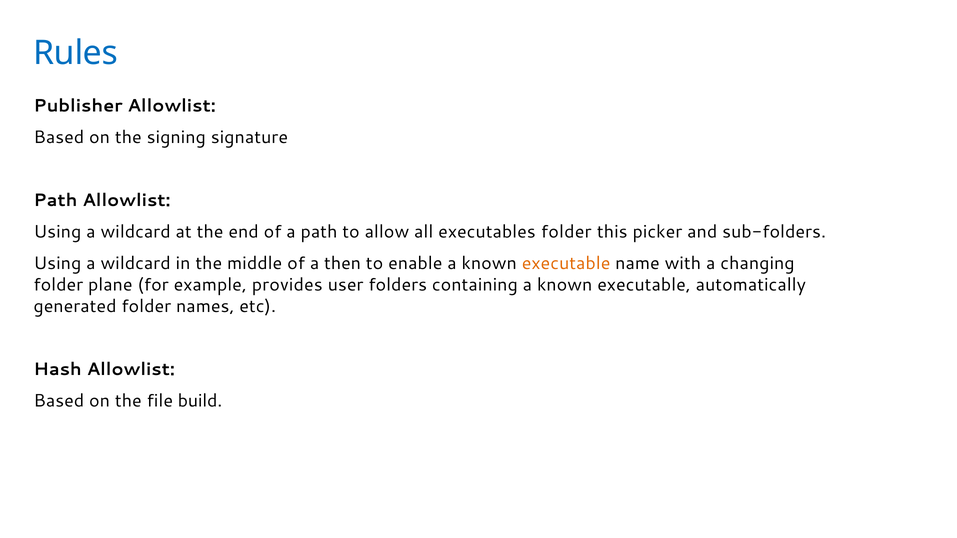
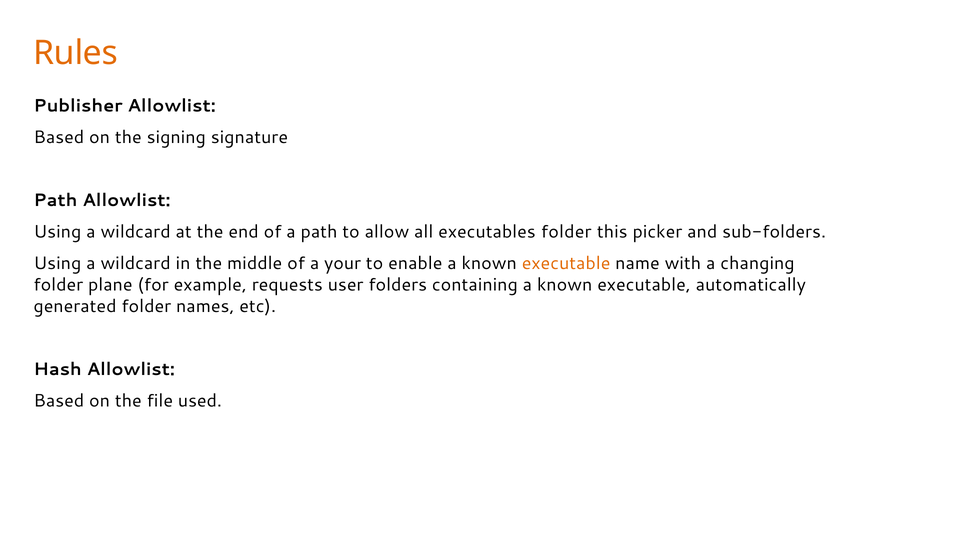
Rules colour: blue -> orange (76, 53)
then: then -> your (343, 263)
provides: provides -> requests (287, 285)
build: build -> used (200, 401)
